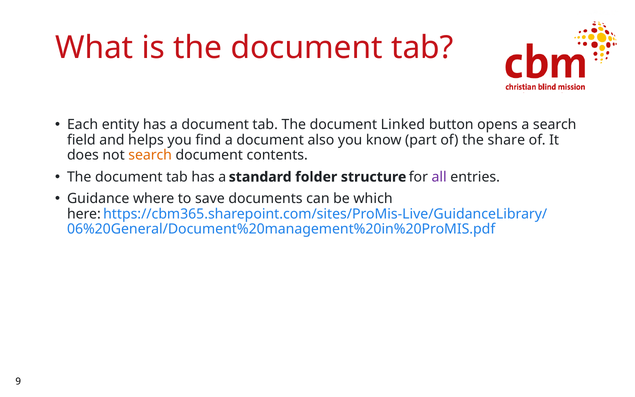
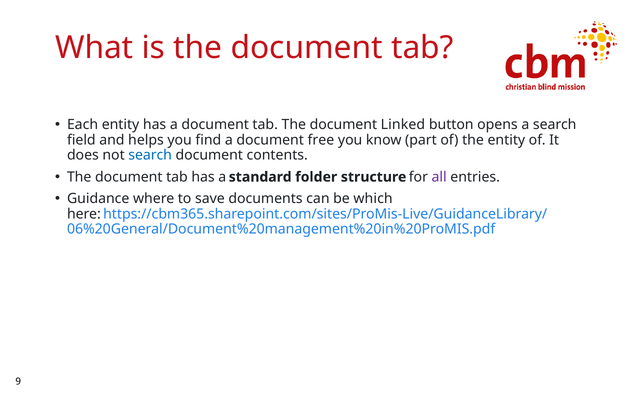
also: also -> free (321, 140)
the share: share -> entity (506, 140)
search colour: orange -> blue (150, 155)
